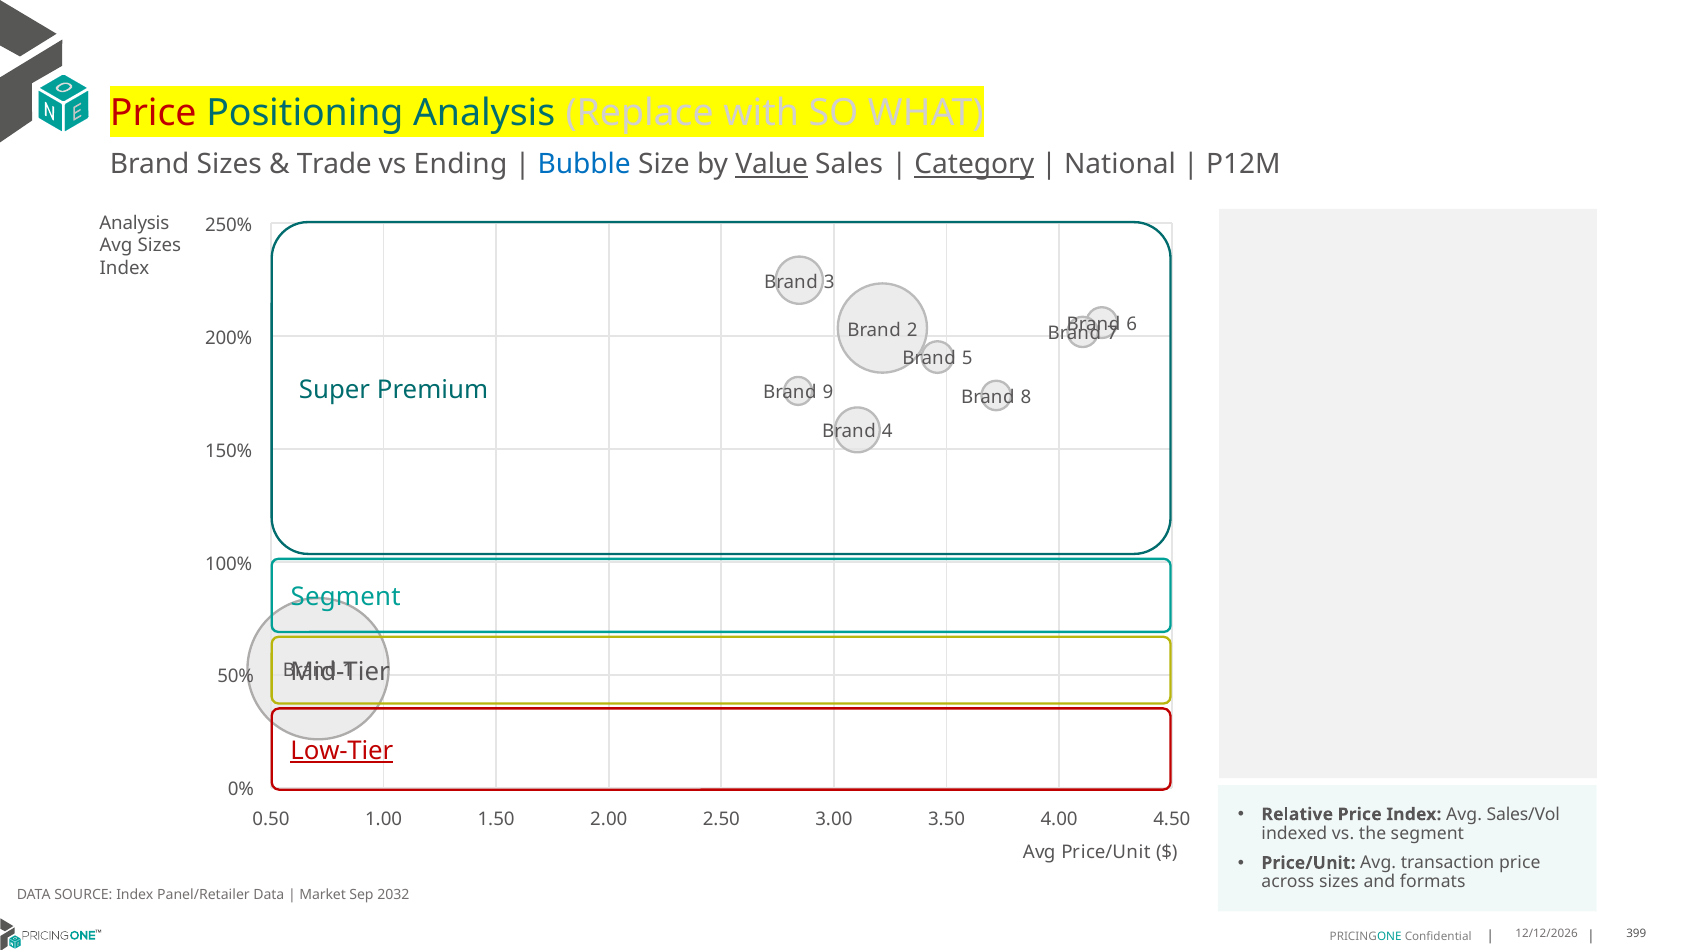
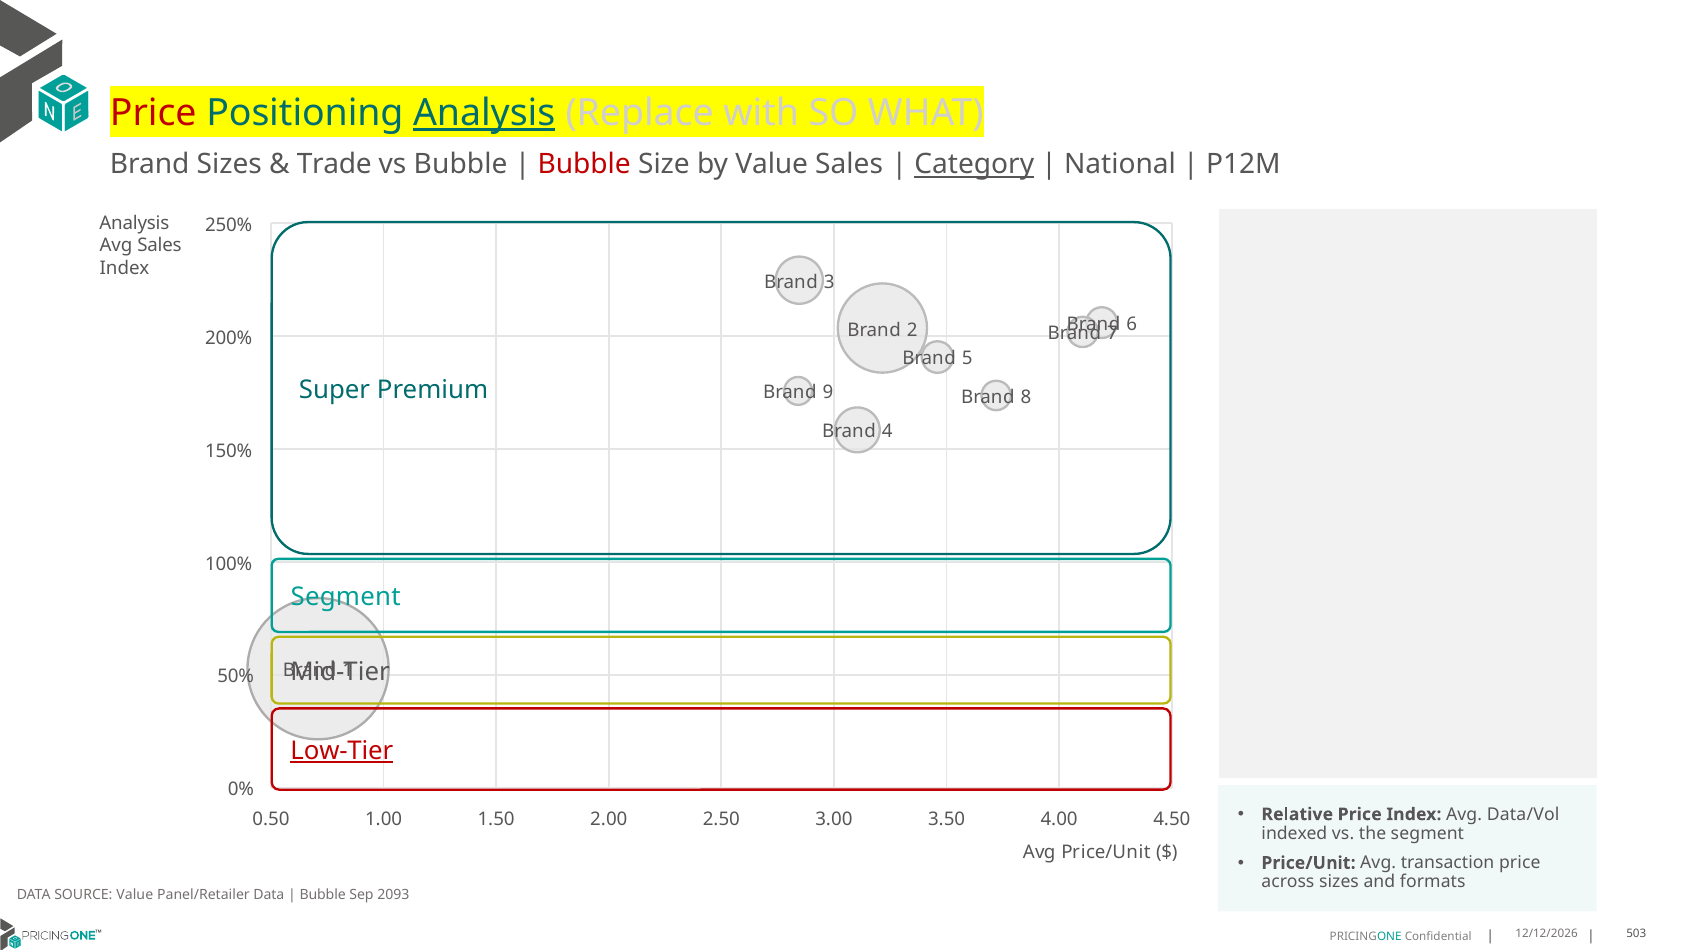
Analysis underline: none -> present (484, 113)
vs Ending: Ending -> Bubble (461, 165)
Bubble colour: blue -> red (584, 165)
Value underline: present -> none (772, 165)
Avg Sizes: Sizes -> Sales (159, 246)
Sales/Vol: Sales/Vol -> Data/Vol (1523, 814)
SOURCE Index: Index -> Value (135, 894)
Market: Market -> Bubble (323, 894)
2032: 2032 -> 2093 (393, 894)
399: 399 -> 503 (1636, 934)
